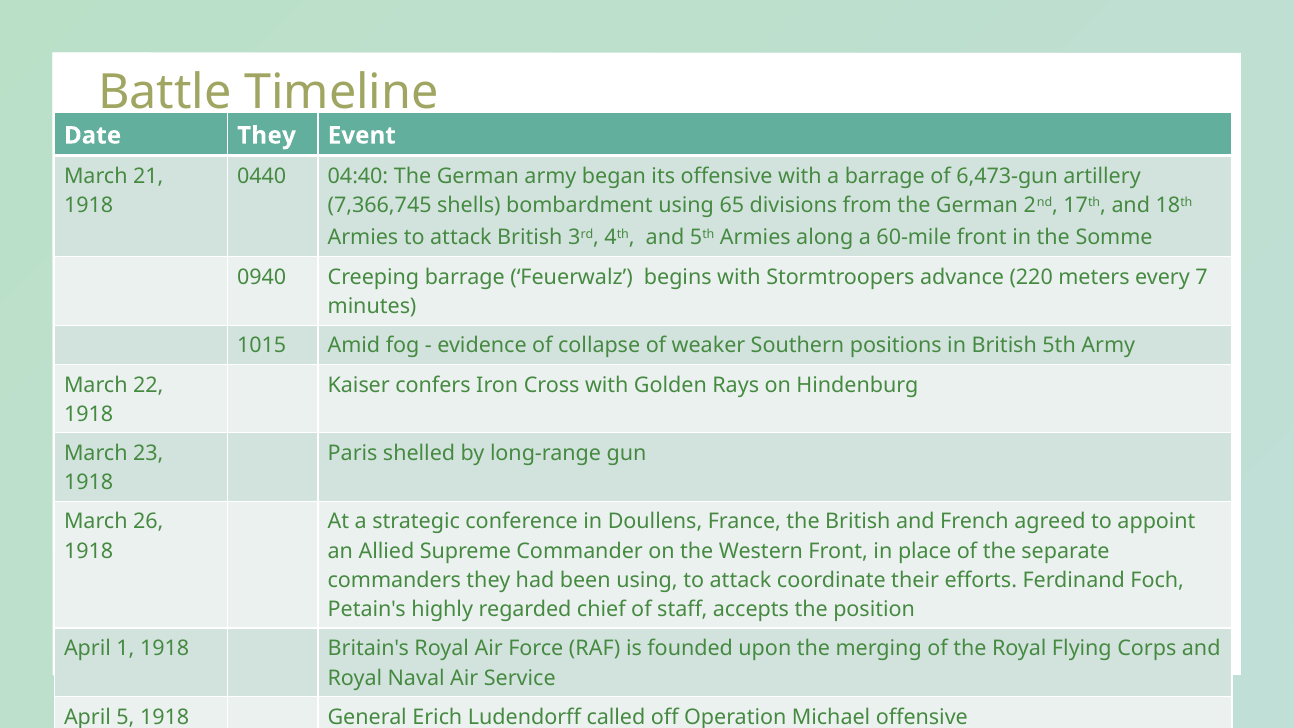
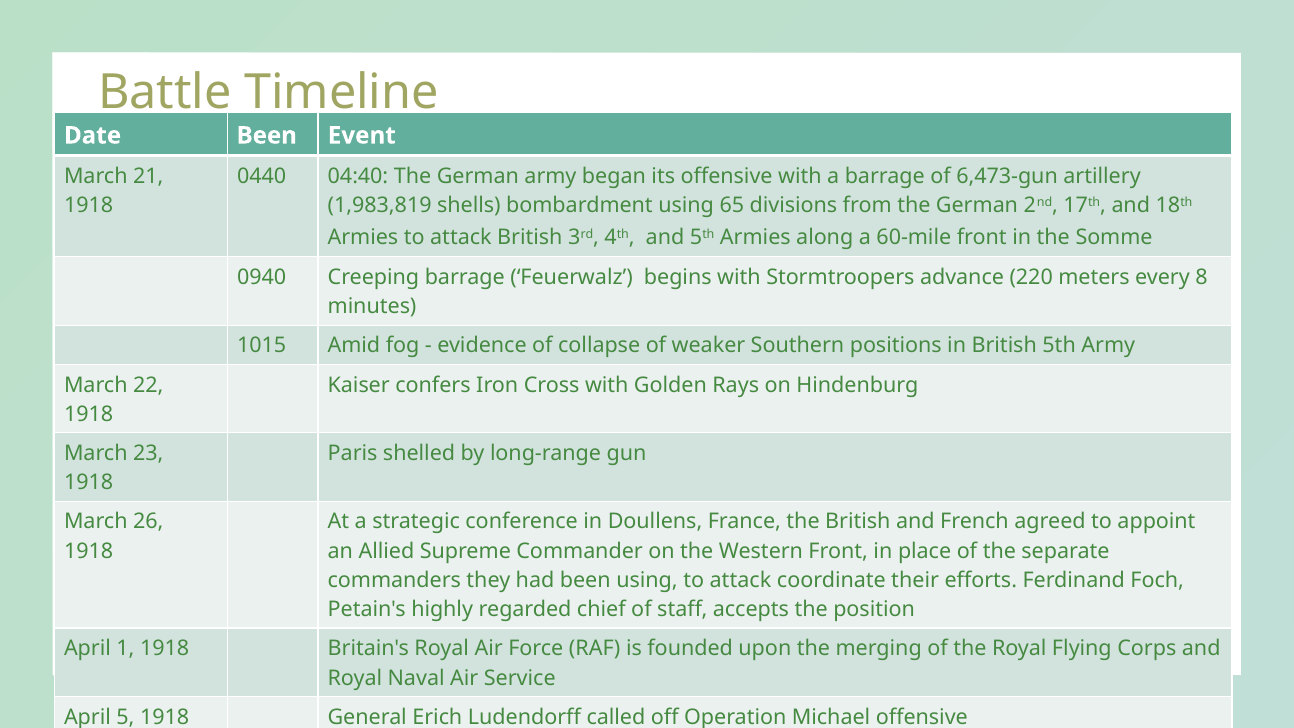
Date They: They -> Been (267, 136)
7,366,745: 7,366,745 -> 1,983,819 (380, 206)
7: 7 -> 8 (1202, 278)
